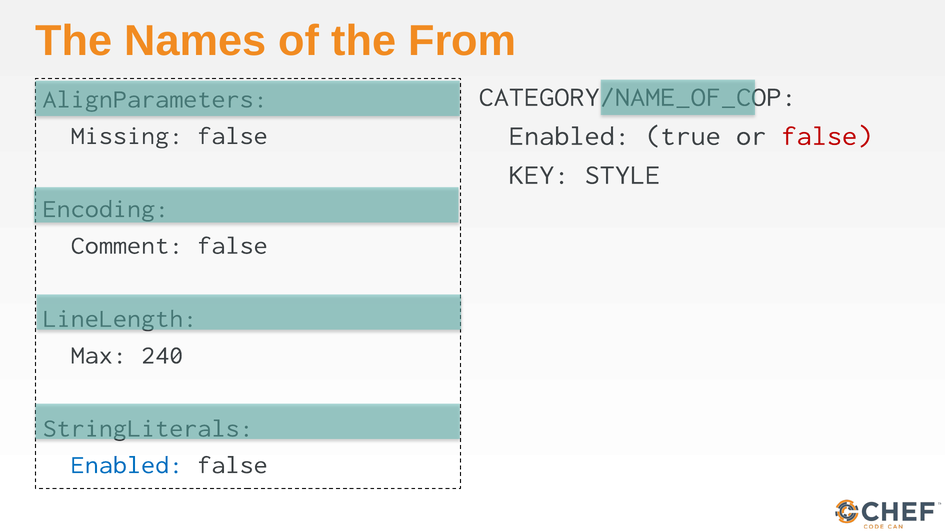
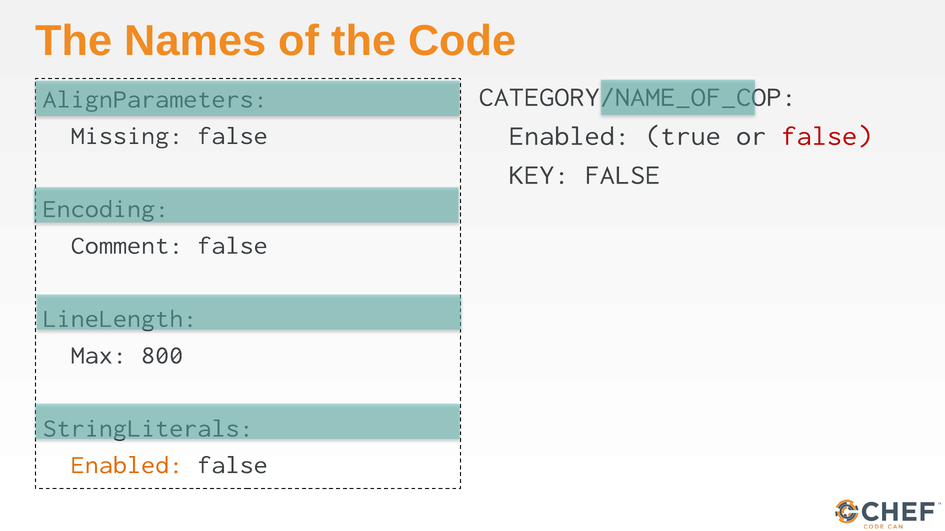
From: From -> Code (462, 41)
KEY STYLE: STYLE -> FALSE (622, 175)
240: 240 -> 800 (162, 355)
Enabled colour: blue -> orange (127, 465)
